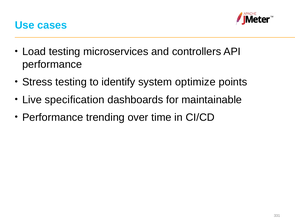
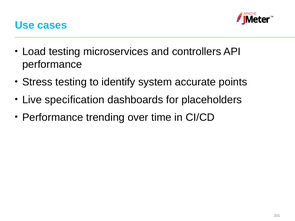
optimize: optimize -> accurate (195, 82)
maintainable: maintainable -> placeholders (212, 100)
